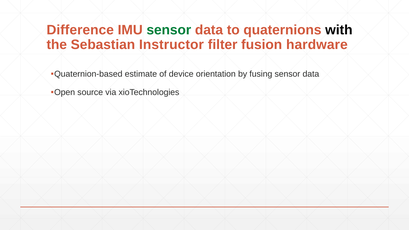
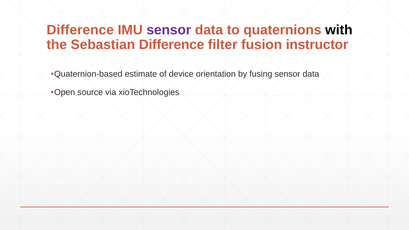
sensor colour: green -> purple (169, 30)
Sebastian Instructor: Instructor -> Difference (172, 45)
hardware: hardware -> instructor (317, 45)
